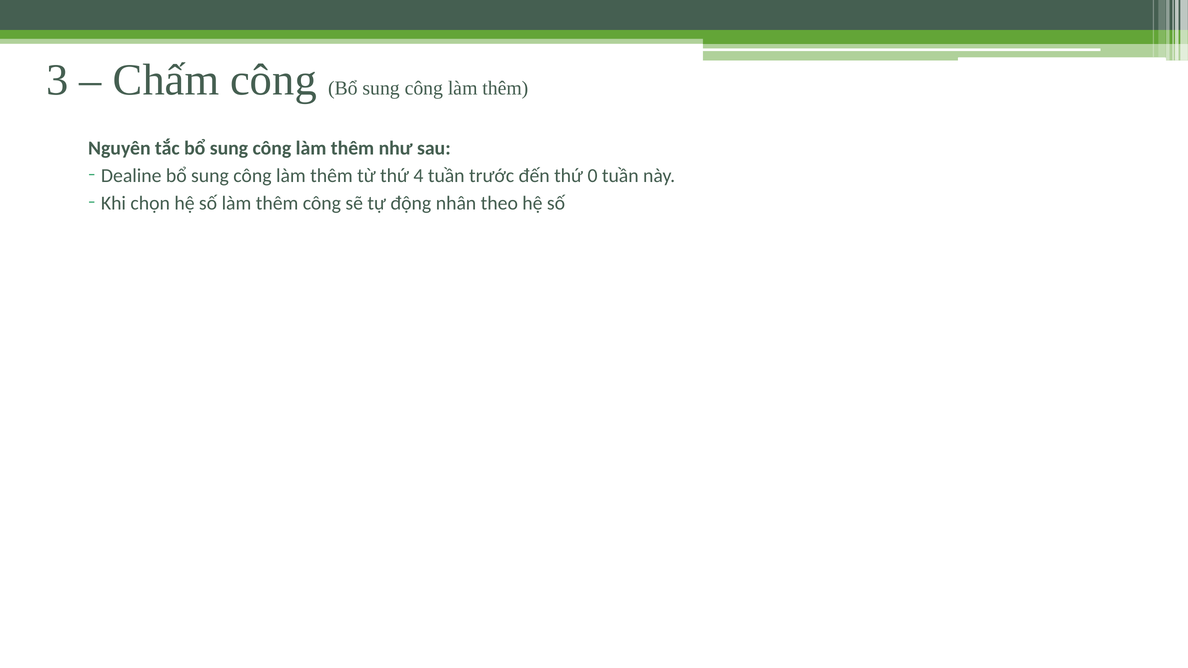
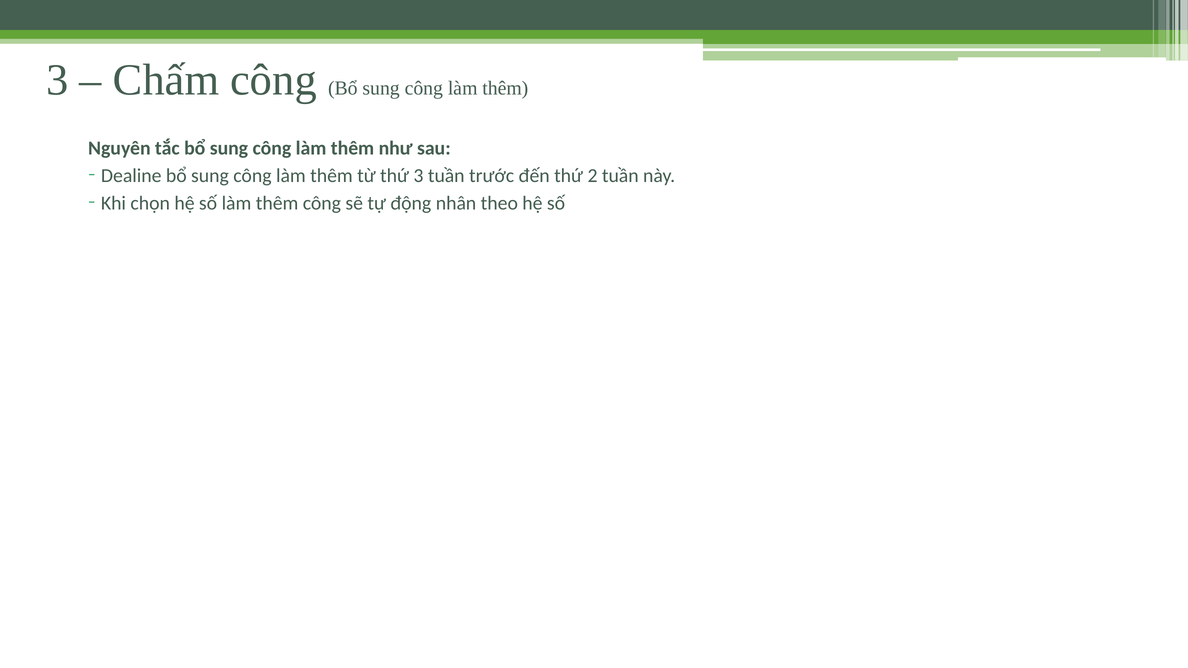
thứ 4: 4 -> 3 (418, 176)
0: 0 -> 2 (593, 176)
